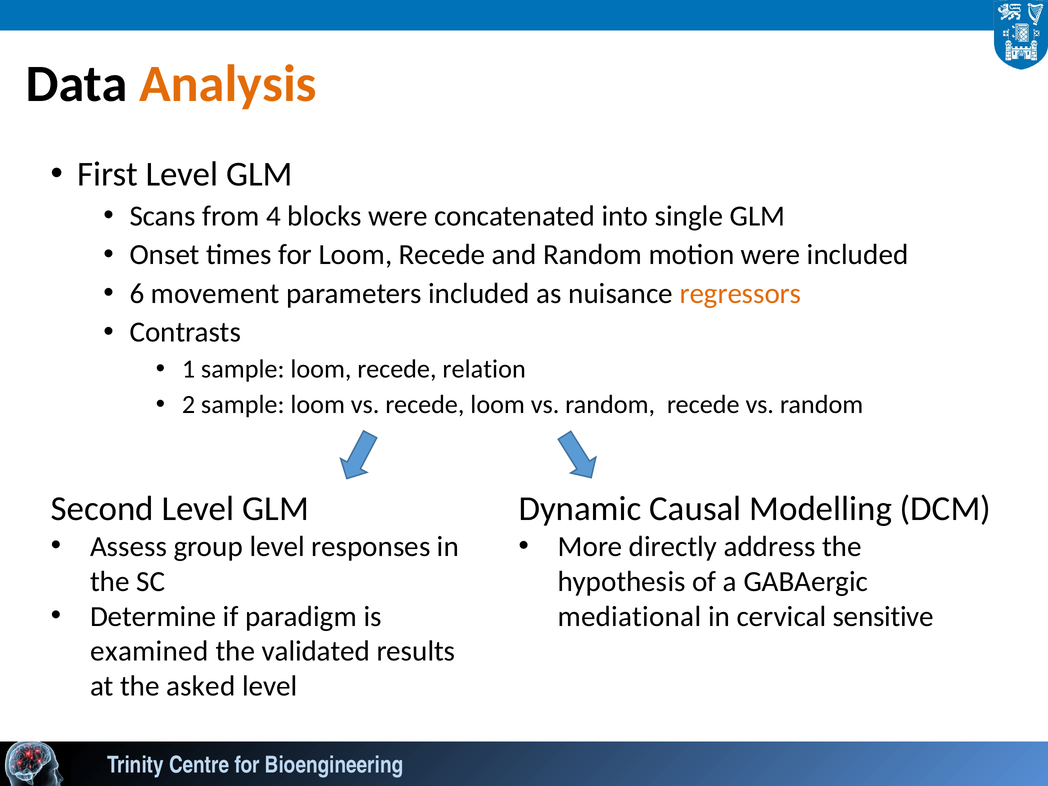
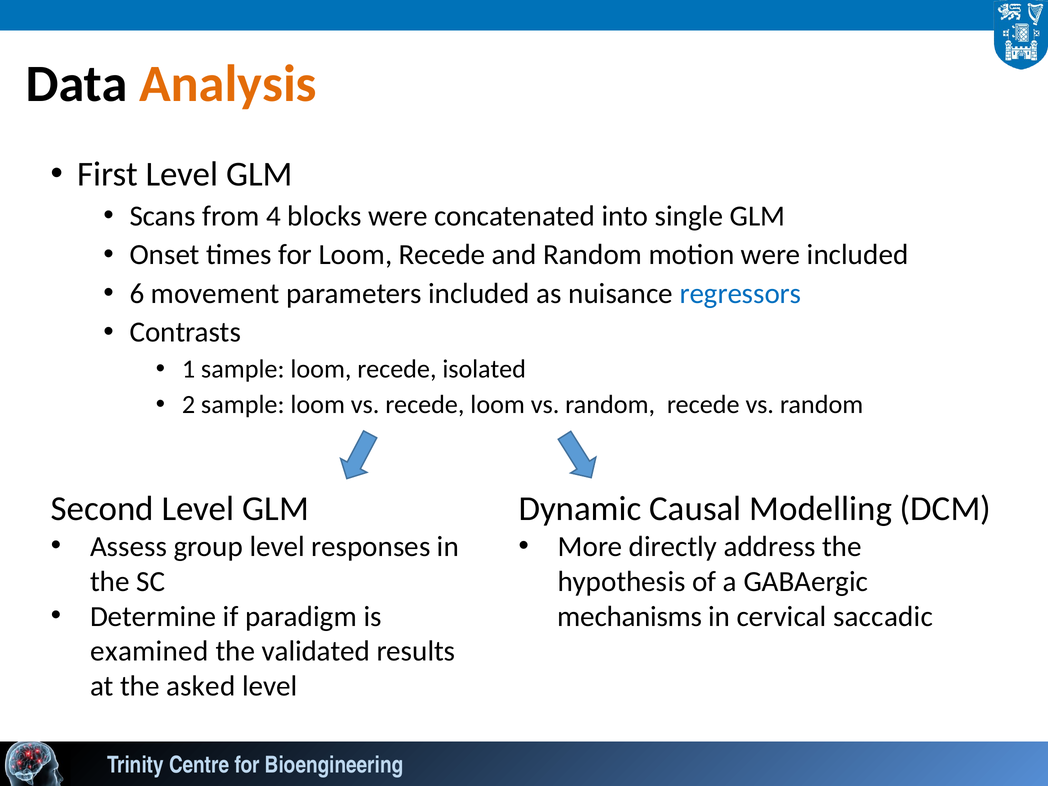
regressors colour: orange -> blue (740, 293)
relation: relation -> isolated (484, 369)
mediational: mediational -> mechanisms (630, 616)
sensitive: sensitive -> saccadic (883, 616)
